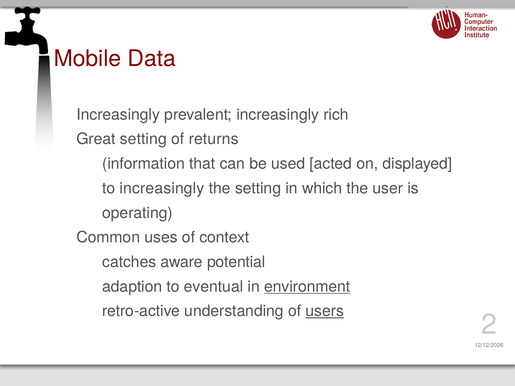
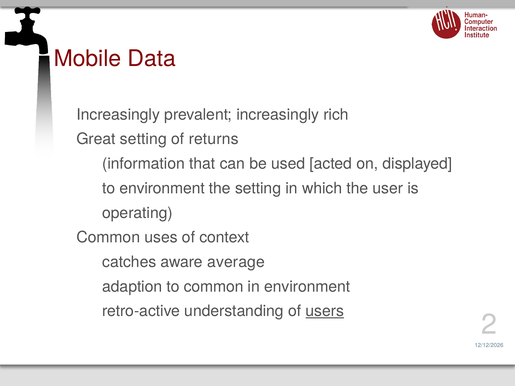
to increasingly: increasingly -> environment (162, 188)
potential: potential -> average (236, 262)
to eventual: eventual -> common (214, 287)
environment underline: present -> none (307, 287)
